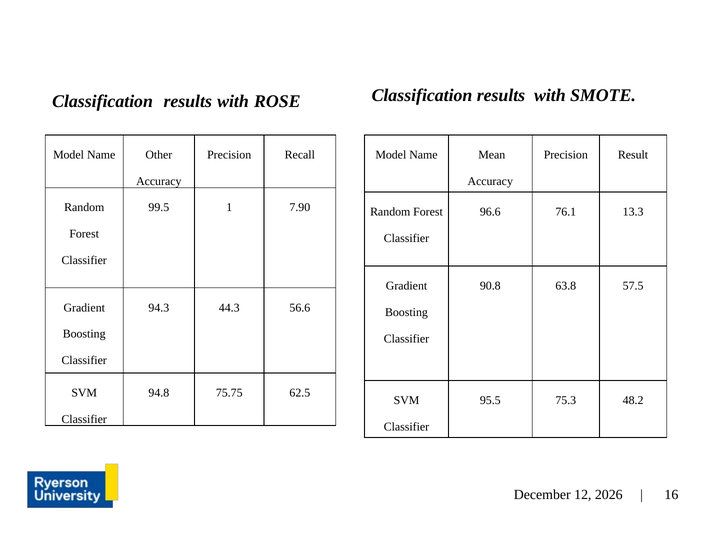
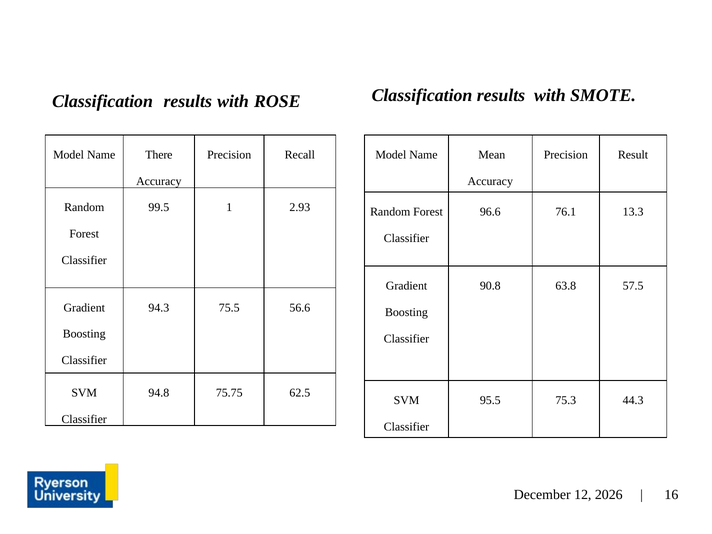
Other: Other -> There (159, 155)
7.90: 7.90 -> 2.93 (300, 208)
44.3: 44.3 -> 75.5 (229, 308)
48.2: 48.2 -> 44.3 (633, 400)
